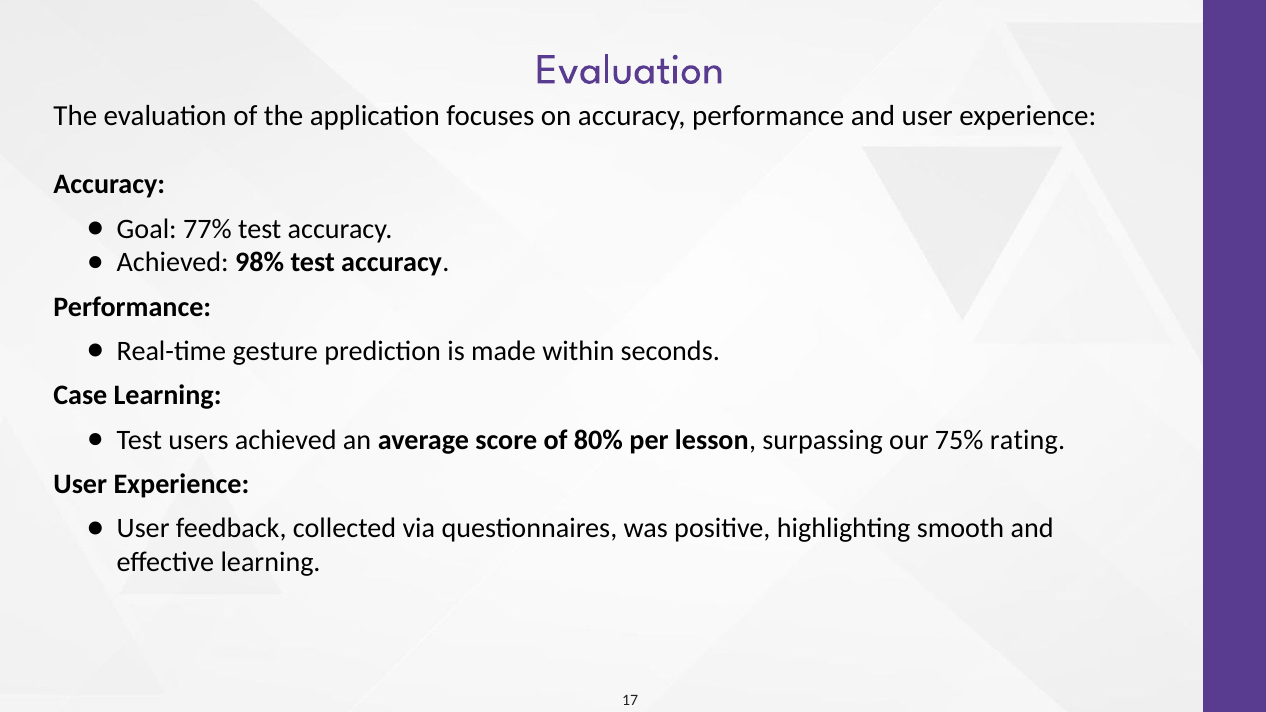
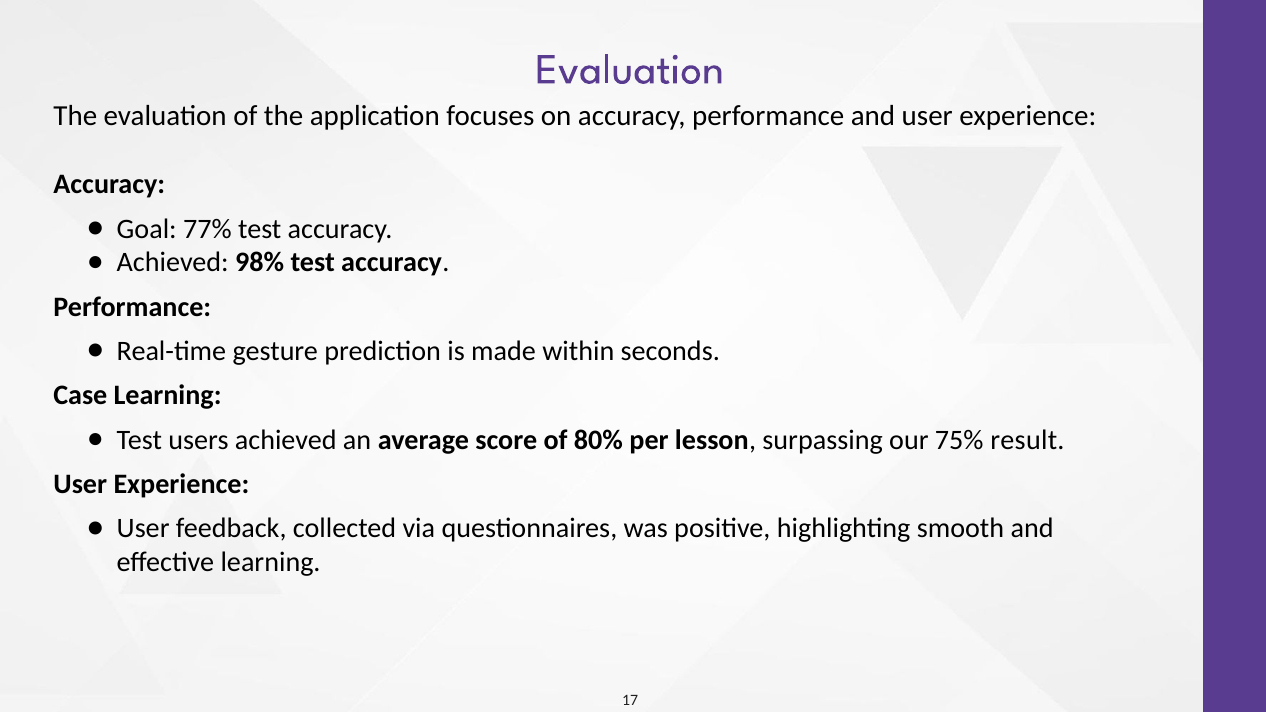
rating: rating -> result (1027, 440)
